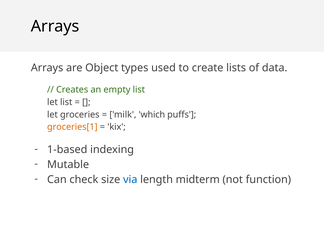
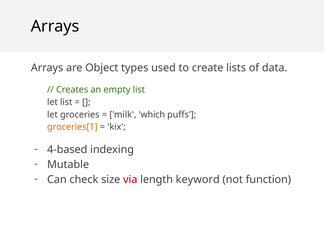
1-based: 1-based -> 4-based (67, 150)
via colour: blue -> red (130, 179)
midterm: midterm -> keyword (198, 179)
